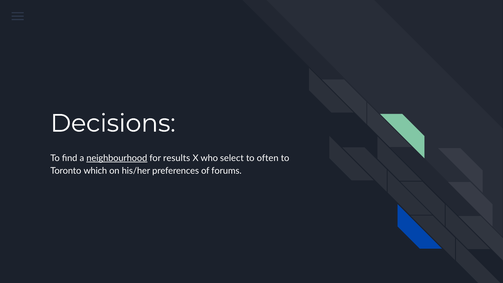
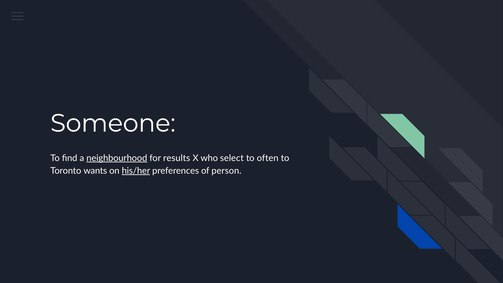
Decisions: Decisions -> Someone (113, 123)
which: which -> wants (95, 171)
his/her underline: none -> present (136, 171)
forums: forums -> person (226, 171)
